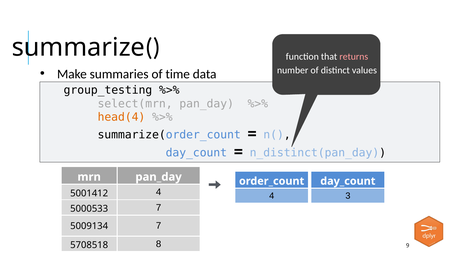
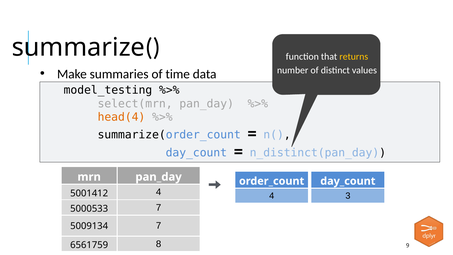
returns colour: pink -> yellow (354, 57)
group_testing: group_testing -> model_testing (108, 90)
5708518: 5708518 -> 6561759 (89, 245)
